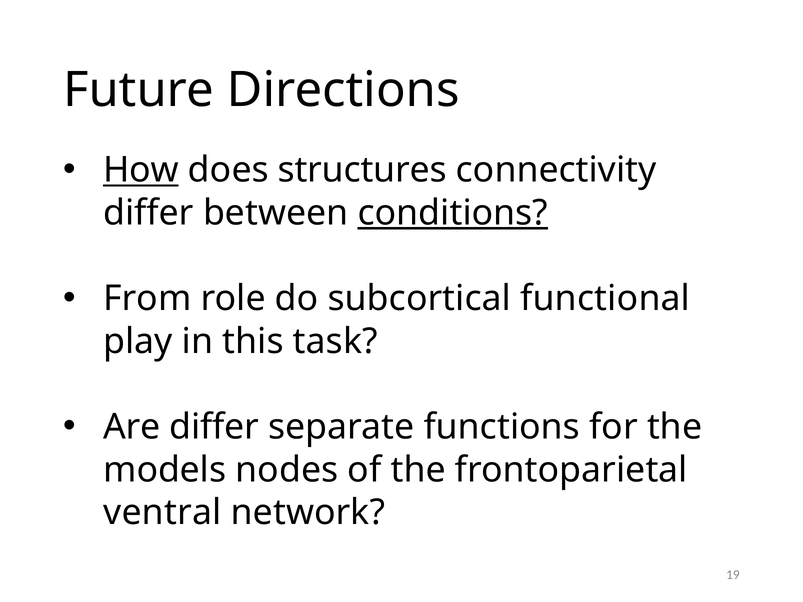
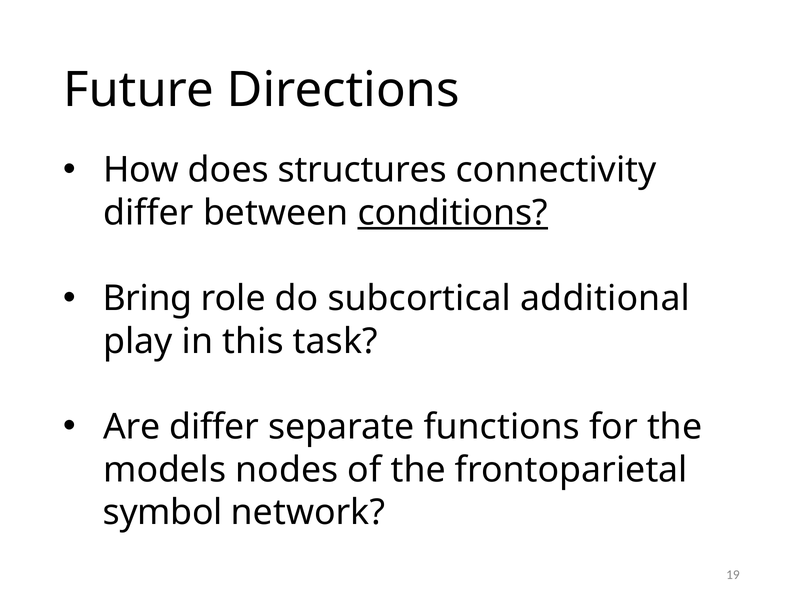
How underline: present -> none (141, 170)
From: From -> Bring (147, 299)
functional: functional -> additional (605, 299)
ventral: ventral -> symbol (163, 513)
